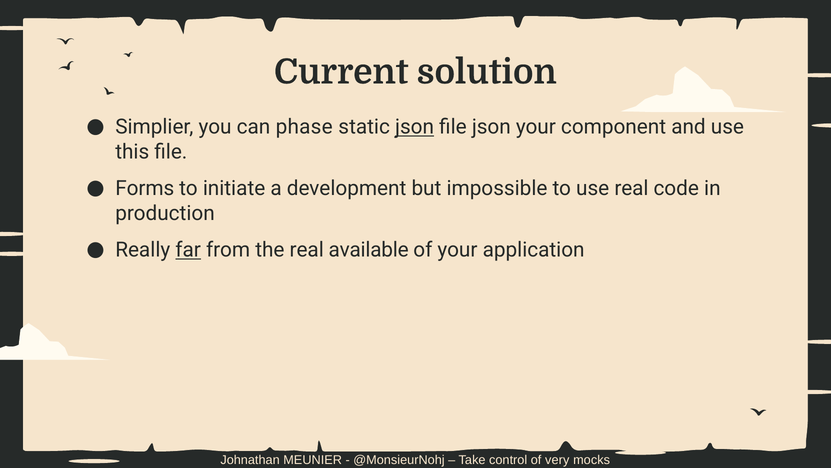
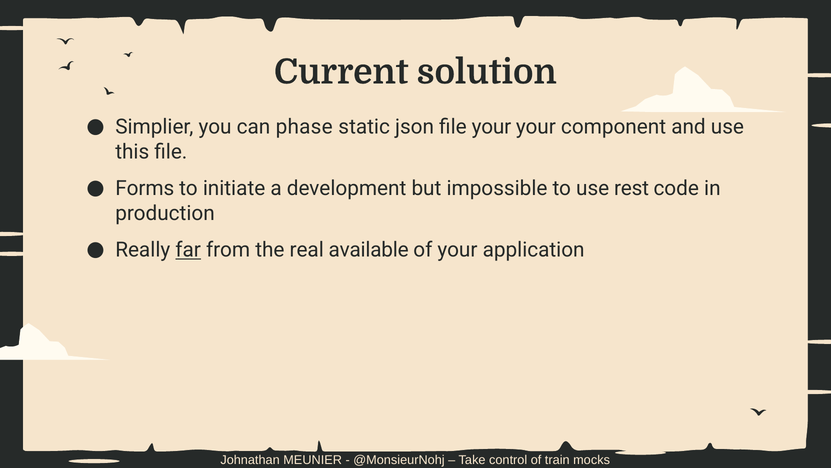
json underline: present -> none (415, 127)
file json: json -> your (491, 127)
use real: real -> rest (631, 188)
very: very -> train (557, 460)
